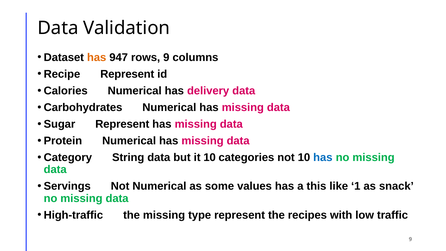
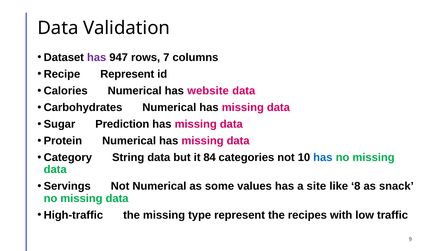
has colour: orange -> purple (97, 57)
rows 9: 9 -> 7 (166, 57)
delivery: delivery -> website (208, 91)
Sugar Represent: Represent -> Prediction (122, 124)
it 10: 10 -> 84 (210, 157)
this: this -> site (316, 186)
1: 1 -> 8 (356, 186)
